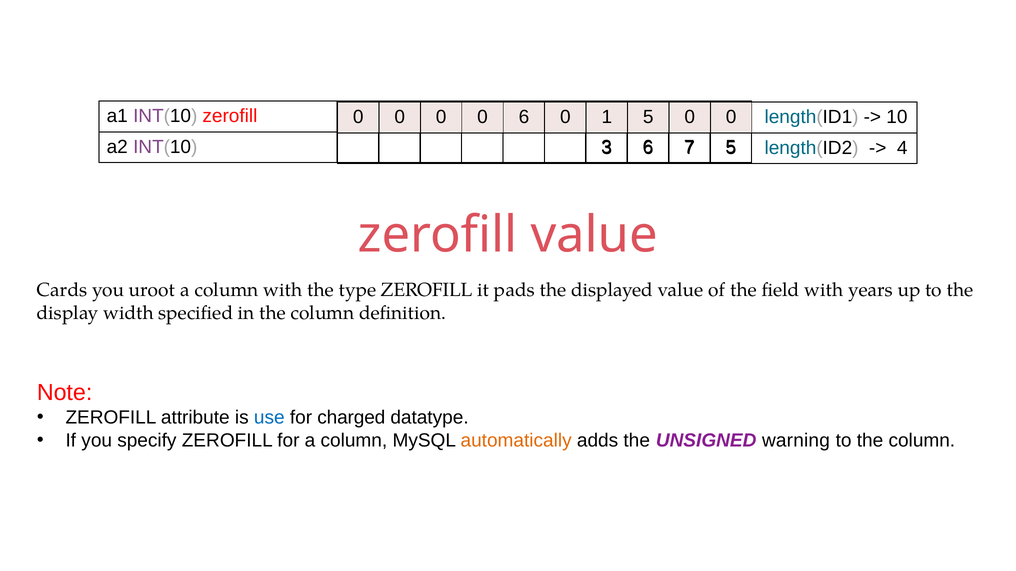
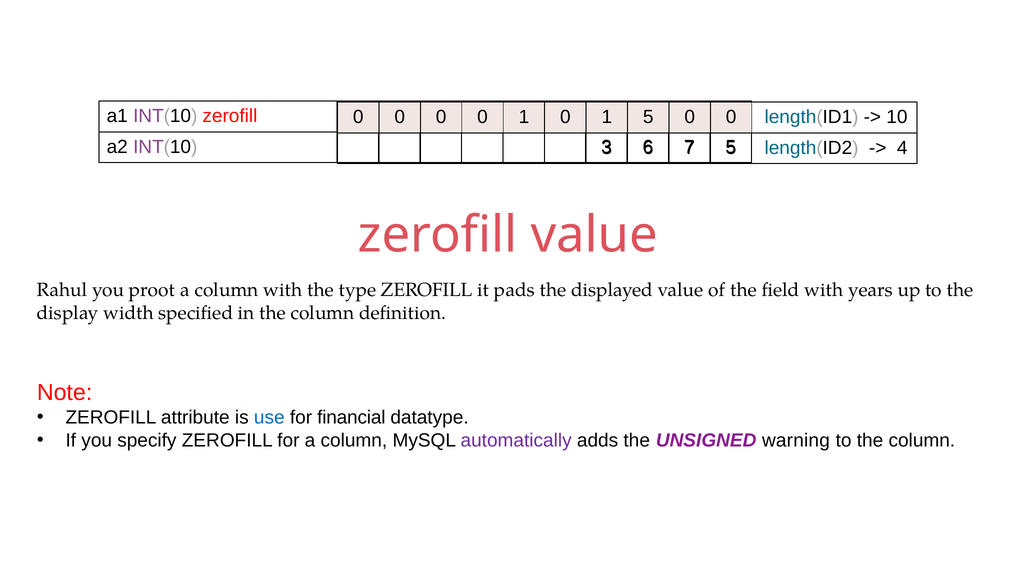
0 0 6: 6 -> 1 (524, 117)
Cards: Cards -> Rahul (62, 290)
uroot: uroot -> proot (152, 290)
charged: charged -> financial (351, 418)
automatically colour: orange -> purple (516, 441)
